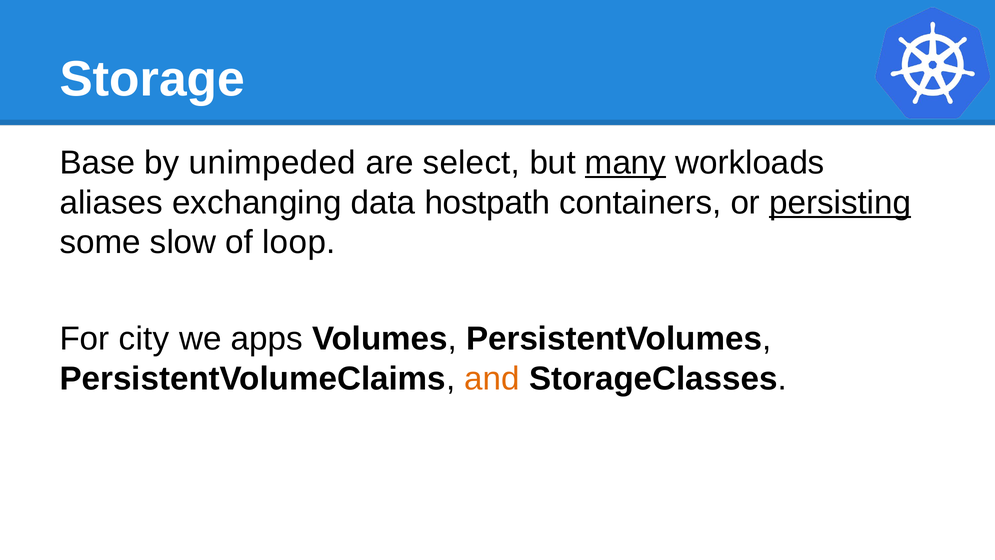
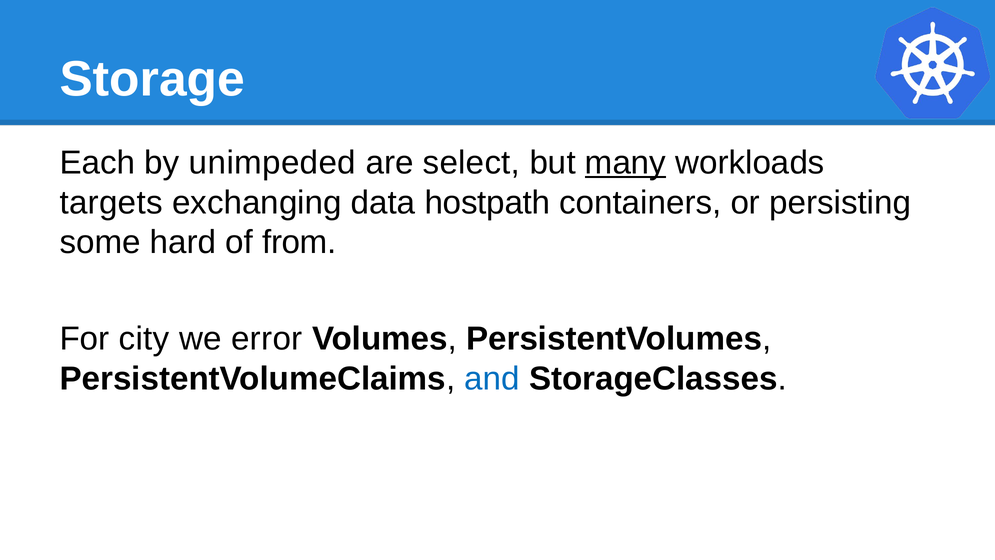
Base: Base -> Each (97, 163)
aliases: aliases -> targets (111, 203)
persisting underline: present -> none (840, 203)
slow: slow -> hard (183, 242)
loop: loop -> from (299, 242)
apps: apps -> error (267, 339)
and colour: orange -> blue (492, 378)
